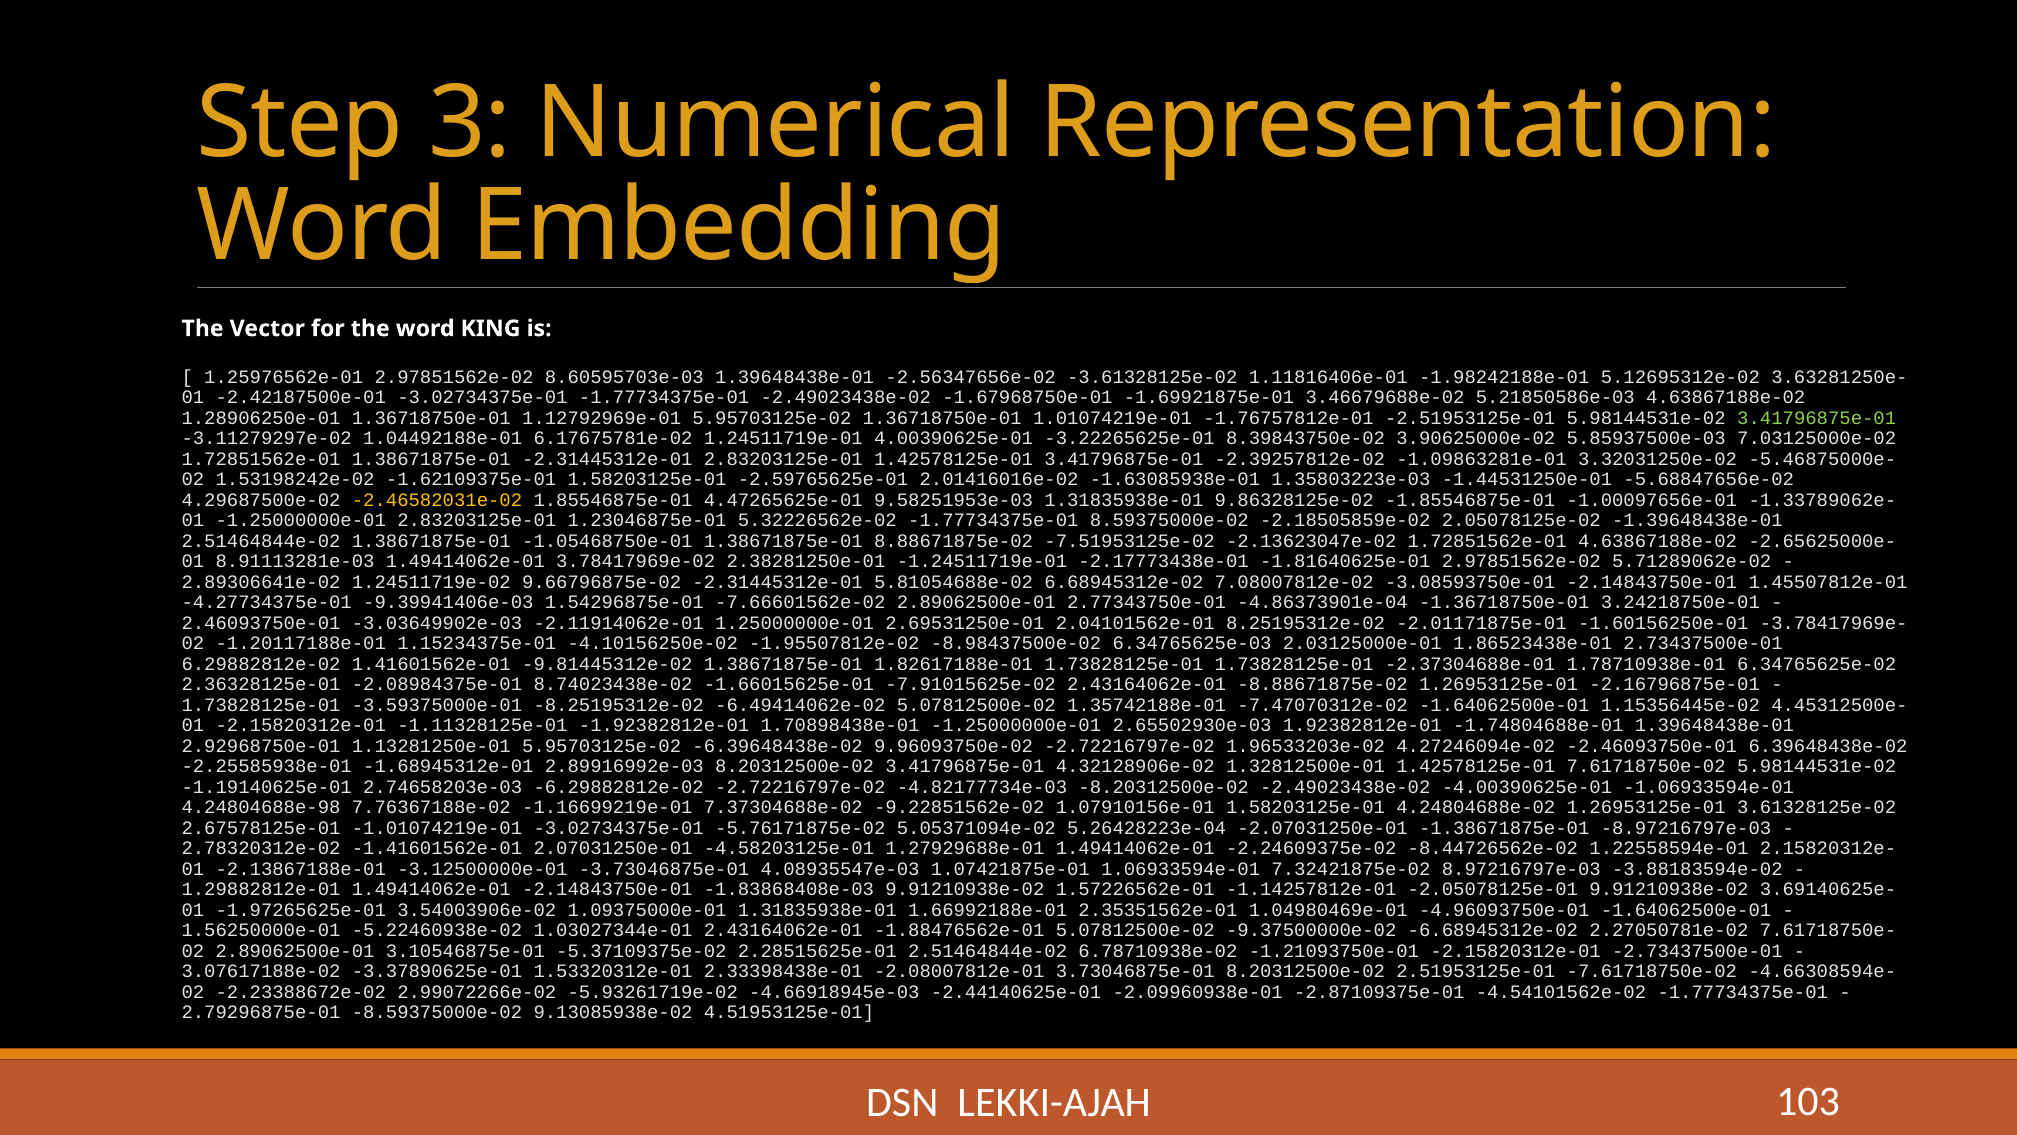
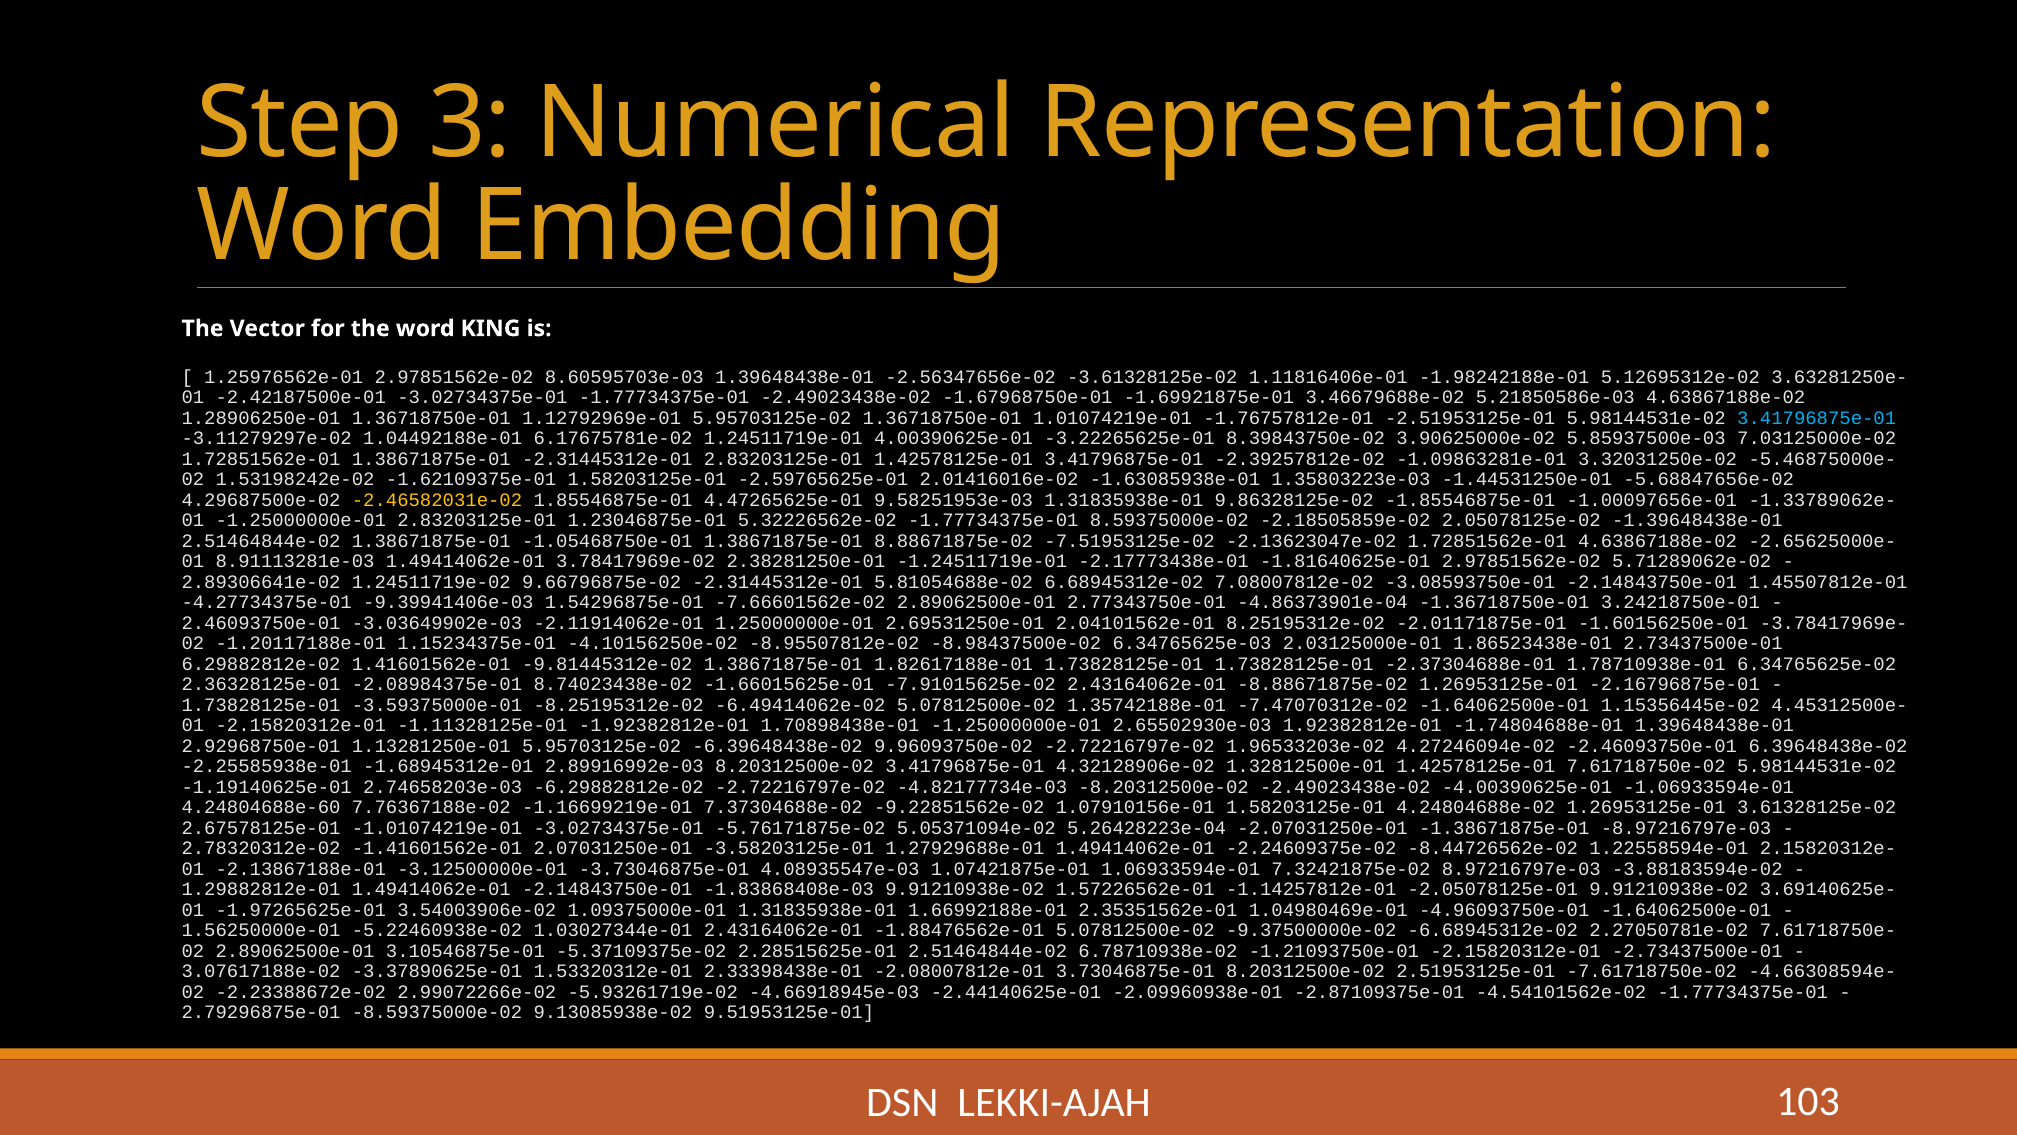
3.41796875e-01 colour: light green -> light blue (1817, 418)
-1.95507812e-02: -1.95507812e-02 -> -8.95507812e-02 (834, 643)
4.24804688e-98: 4.24804688e-98 -> 4.24804688e-60 (261, 807)
-4.58203125e-01: -4.58203125e-01 -> -3.58203125e-01 (789, 848)
4.51953125e-01: 4.51953125e-01 -> 9.51953125e-01 (789, 1012)
